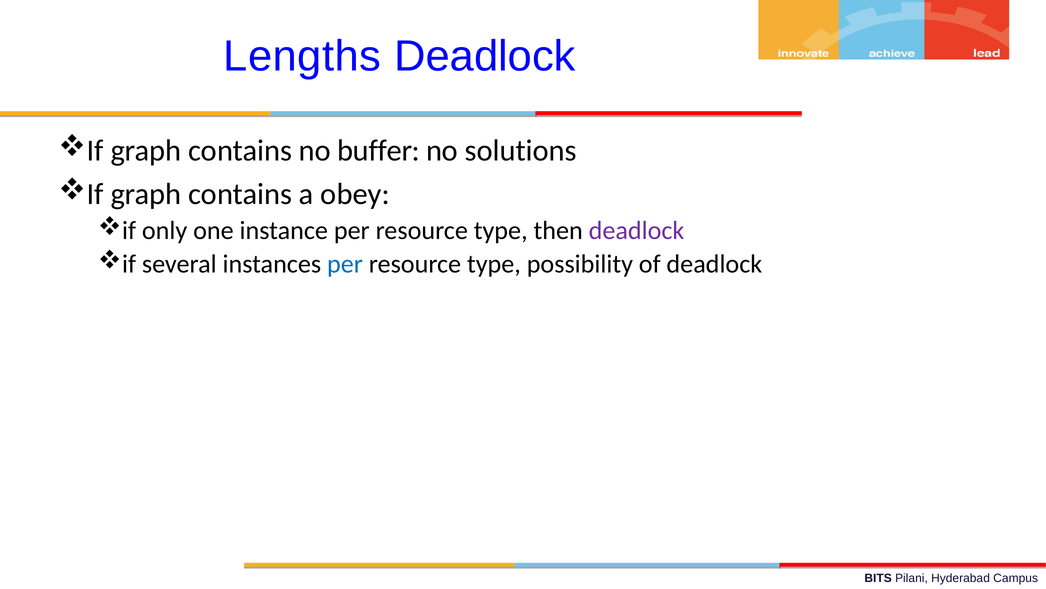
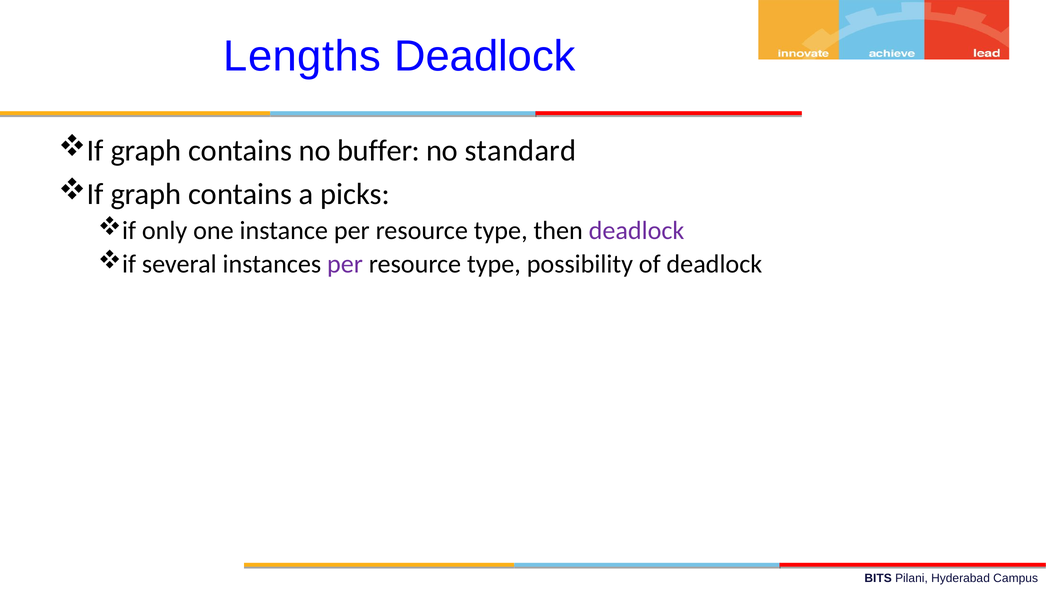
solutions: solutions -> standard (521, 150)
obey: obey -> picks (355, 194)
per colour: blue -> purple (345, 264)
